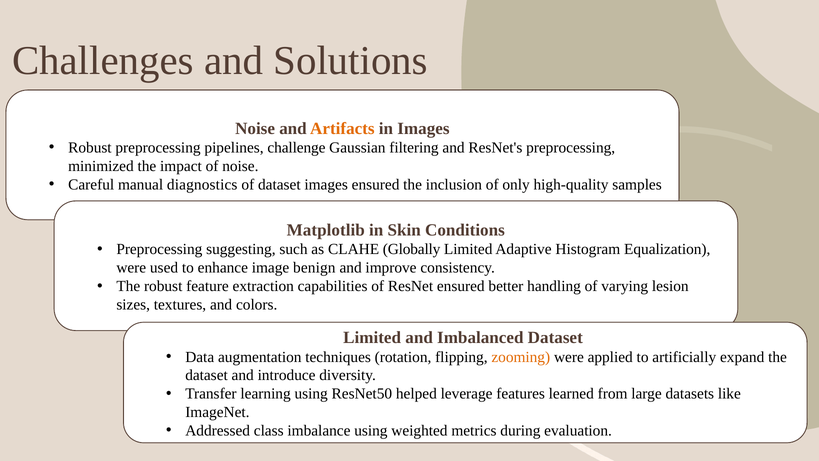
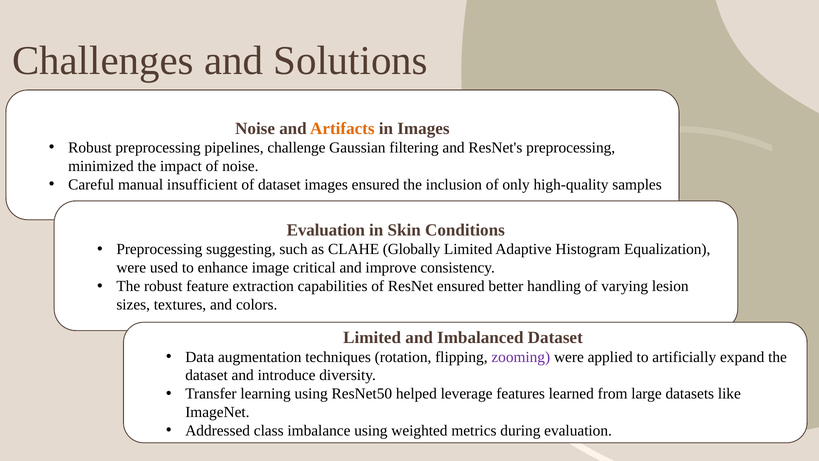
diagnostics: diagnostics -> insufficient (202, 185)
Matplotlib: Matplotlib -> Evaluation (326, 230)
benign: benign -> critical (314, 268)
zooming colour: orange -> purple (521, 357)
